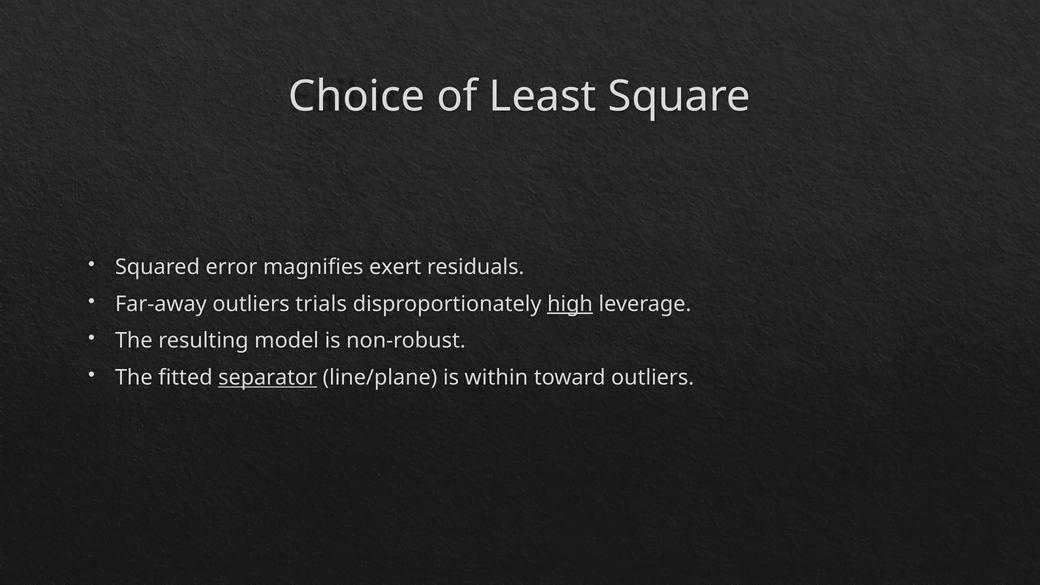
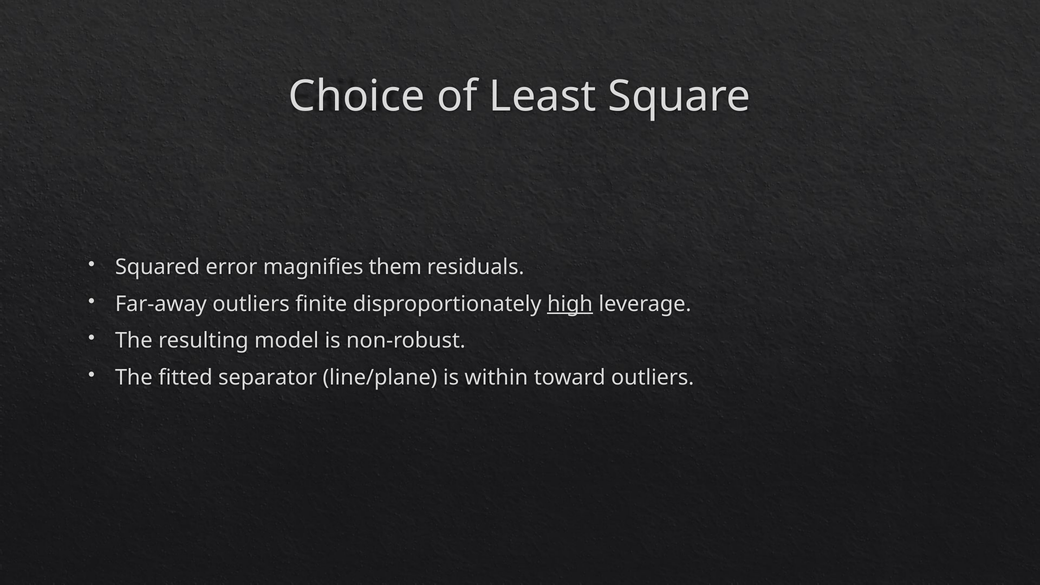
exert: exert -> them (395, 267)
trials: trials -> finite (321, 304)
separator underline: present -> none (268, 378)
